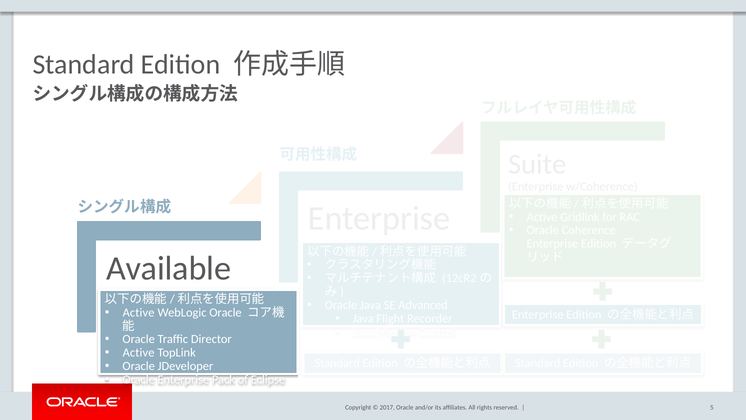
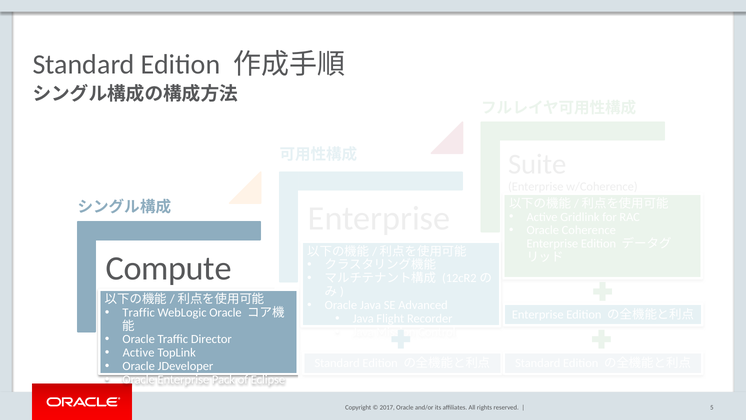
Available: Available -> Compute (169, 269)
Active: Active -> Traffic (139, 312)
